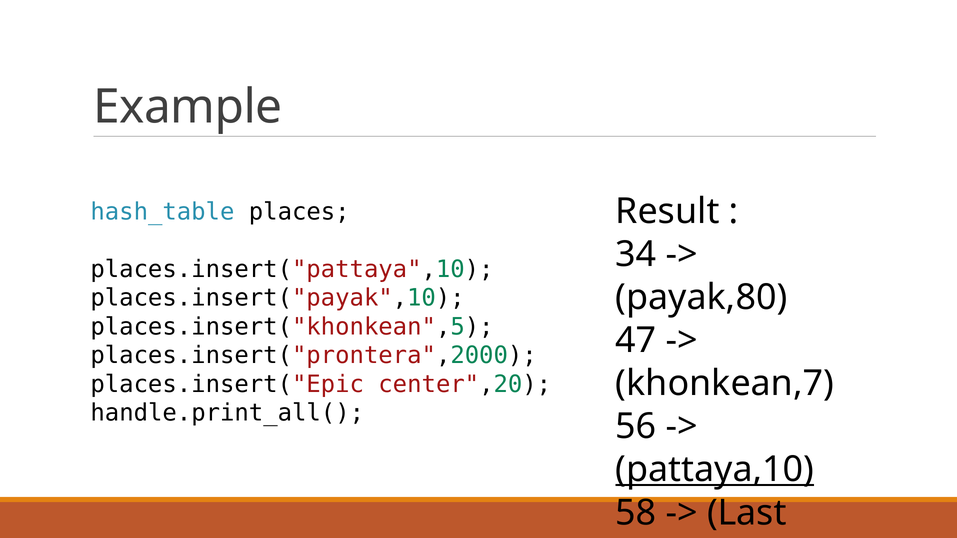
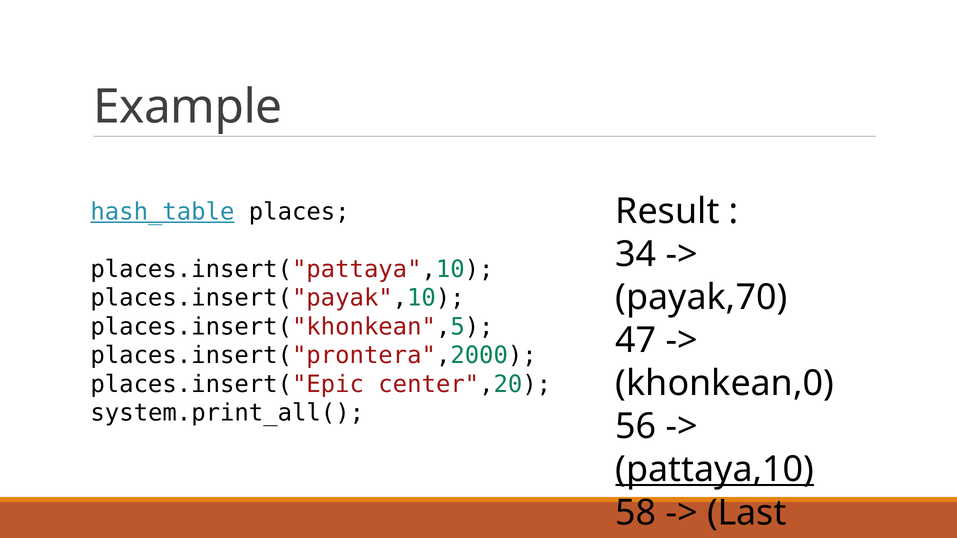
hash_table underline: none -> present (162, 212)
payak,80: payak,80 -> payak,70 (701, 298)
khonkean,7: khonkean,7 -> khonkean,0 (725, 384)
handle.print_all(: handle.print_all( -> system.print_all( (227, 413)
